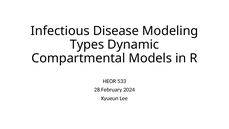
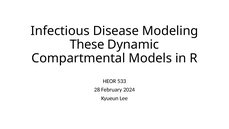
Types: Types -> These (87, 44)
